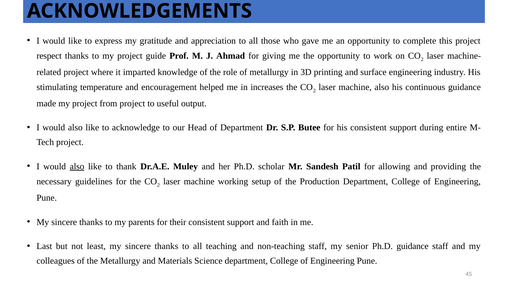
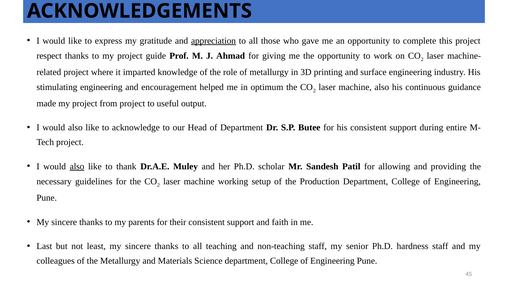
appreciation underline: none -> present (213, 41)
stimulating temperature: temperature -> engineering (101, 87)
increases: increases -> optimum (267, 87)
Ph.D guidance: guidance -> hardness (413, 247)
